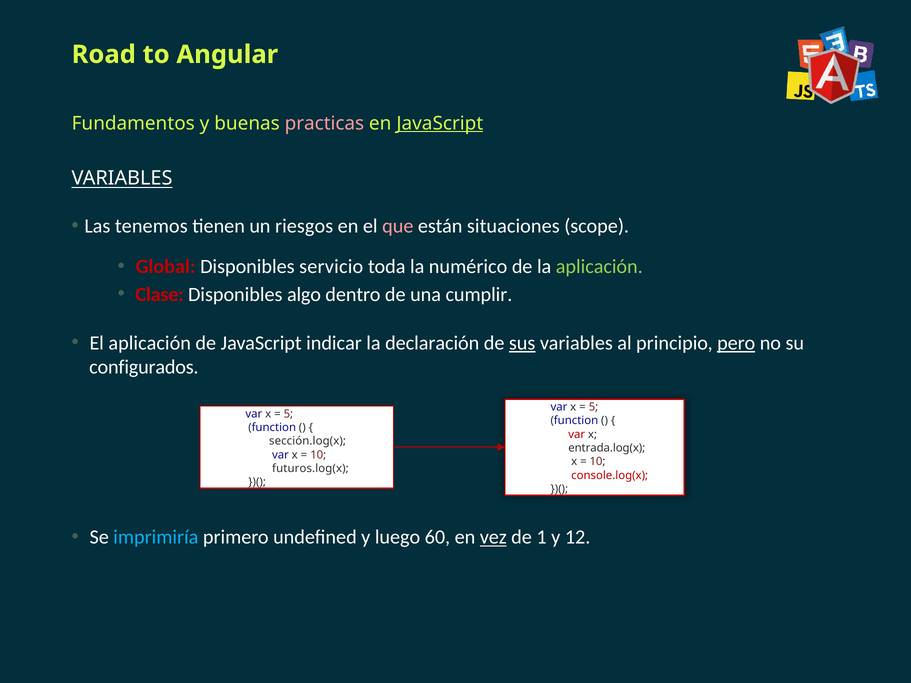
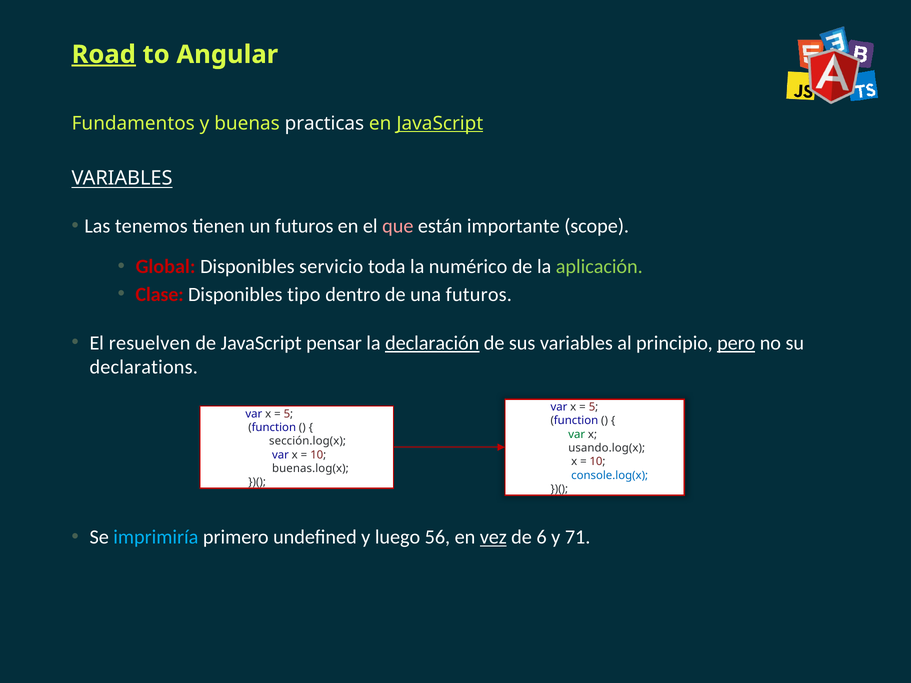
Road underline: none -> present (104, 55)
practicas colour: pink -> white (324, 124)
un riesgos: riesgos -> futuros (304, 226)
situaciones: situaciones -> importante (513, 226)
algo: algo -> tipo (304, 295)
una cumplir: cumplir -> futuros (479, 295)
El aplicación: aplicación -> resuelven (150, 343)
indicar: indicar -> pensar (334, 343)
declaración underline: none -> present (432, 343)
sus underline: present -> none (522, 343)
configurados: configurados -> declarations (144, 367)
var colour: red -> green (577, 434)
entrada.log(x: entrada.log(x -> usando.log(x (607, 448)
futuros.log(x: futuros.log(x -> buenas.log(x (310, 469)
console.log(x colour: red -> blue (610, 476)
60: 60 -> 56 (437, 537)
1: 1 -> 6 (542, 537)
12: 12 -> 71 (578, 537)
